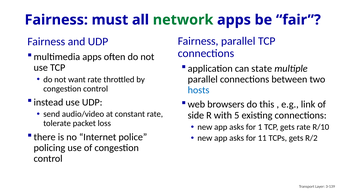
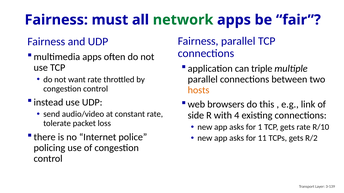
state: state -> triple (262, 69)
hosts colour: blue -> orange (199, 90)
5: 5 -> 4 (237, 116)
